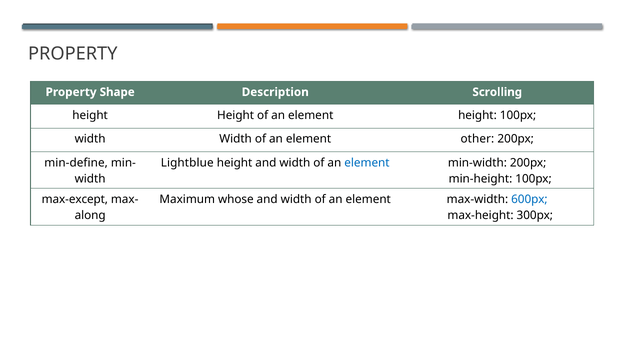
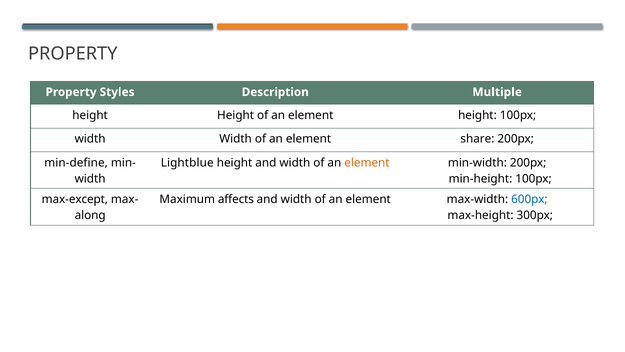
Shape: Shape -> Styles (117, 92)
Scrolling: Scrolling -> Multiple (497, 92)
other: other -> share (477, 139)
element colour: blue -> orange (367, 163)
whose: whose -> affects (236, 199)
